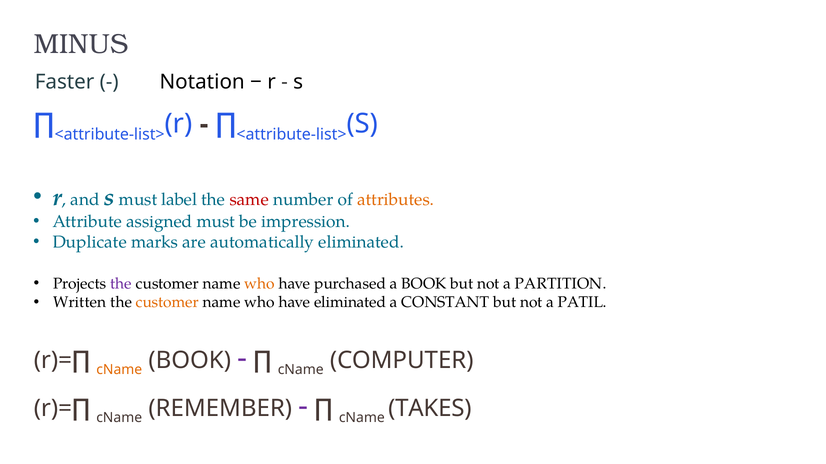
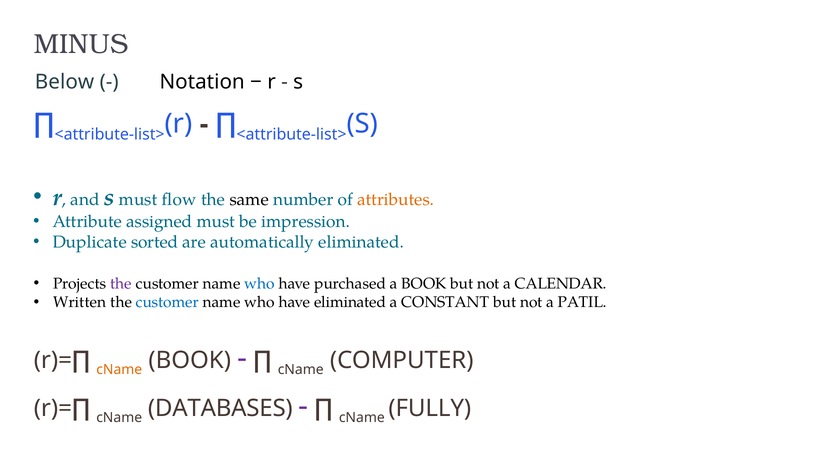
Faster: Faster -> Below (65, 82)
label: label -> flow (179, 200)
same colour: red -> black (249, 200)
marks: marks -> sorted (155, 243)
who colour: orange -> blue (260, 284)
PARTITION: PARTITION -> CALENDAR (561, 284)
customer colour: orange -> blue (167, 303)
REMEMBER: REMEMBER -> DATABASES (220, 409)
TAKES: TAKES -> FULLY (430, 409)
